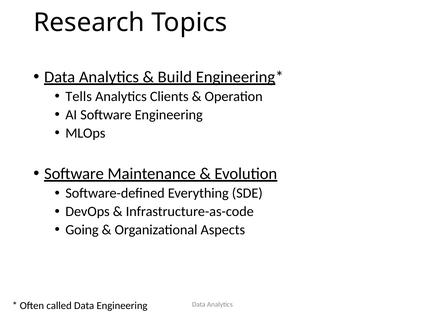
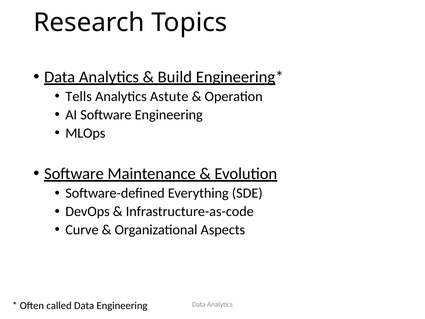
Clients: Clients -> Astute (169, 96)
Going: Going -> Curve (82, 230)
